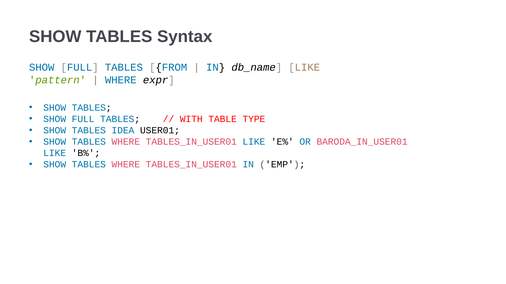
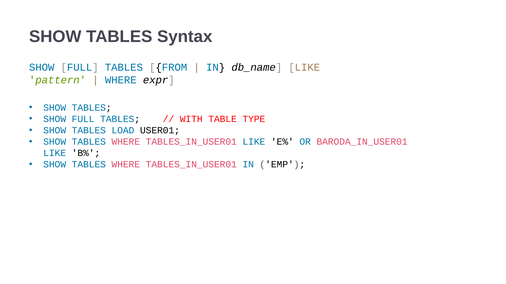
IDEA: IDEA -> LOAD (123, 131)
